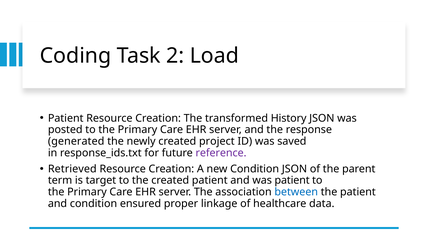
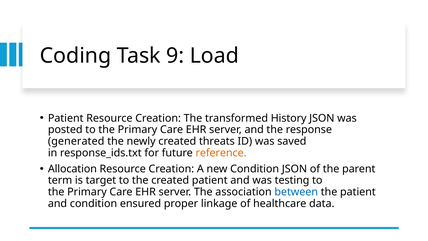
2: 2 -> 9 (175, 56)
project: project -> threats (217, 141)
reference colour: purple -> orange (221, 153)
Retrieved: Retrieved -> Allocation (72, 169)
was patient: patient -> testing (292, 180)
